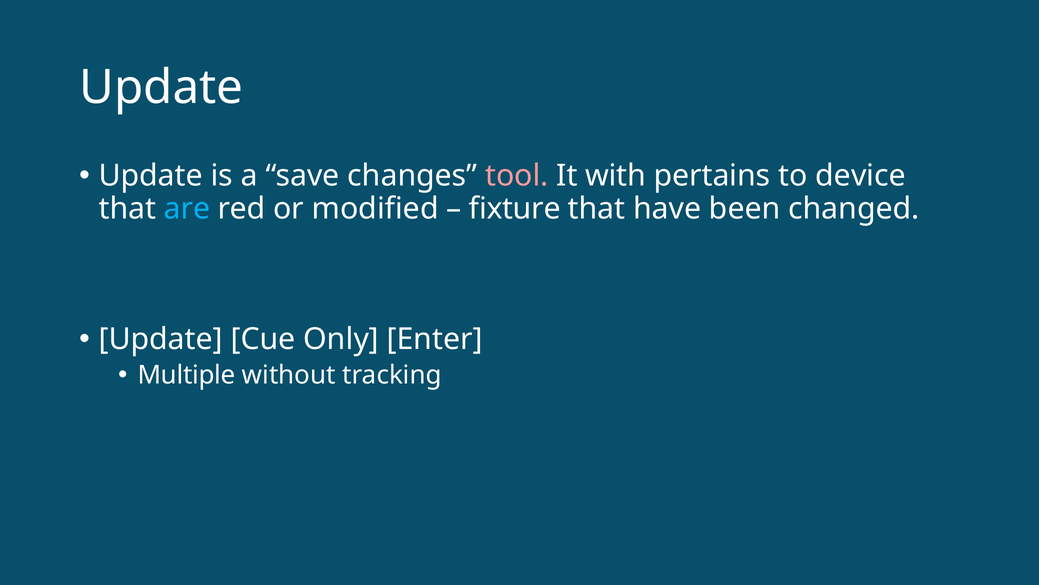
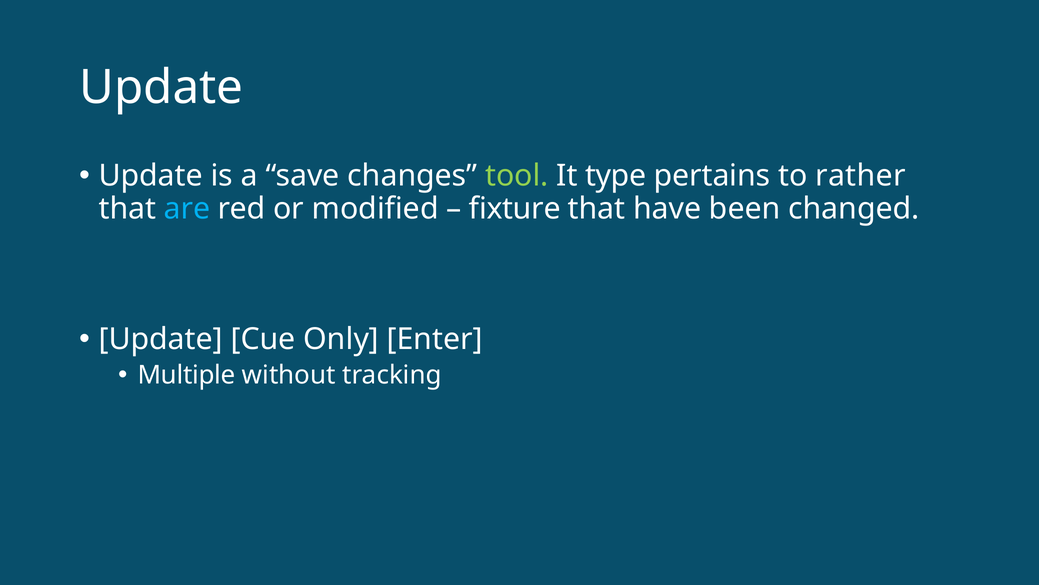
tool colour: pink -> light green (517, 176)
with: with -> type (616, 176)
device: device -> rather (860, 176)
